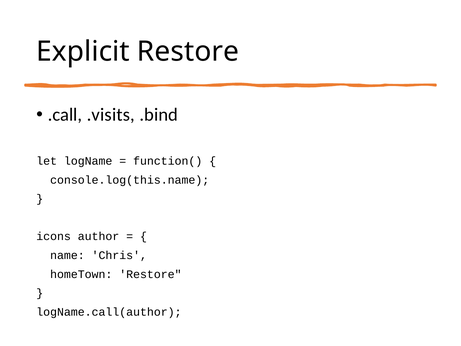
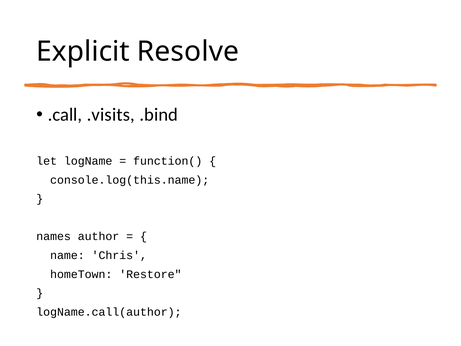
Explicit Restore: Restore -> Resolve (188, 52)
icons: icons -> names (54, 236)
